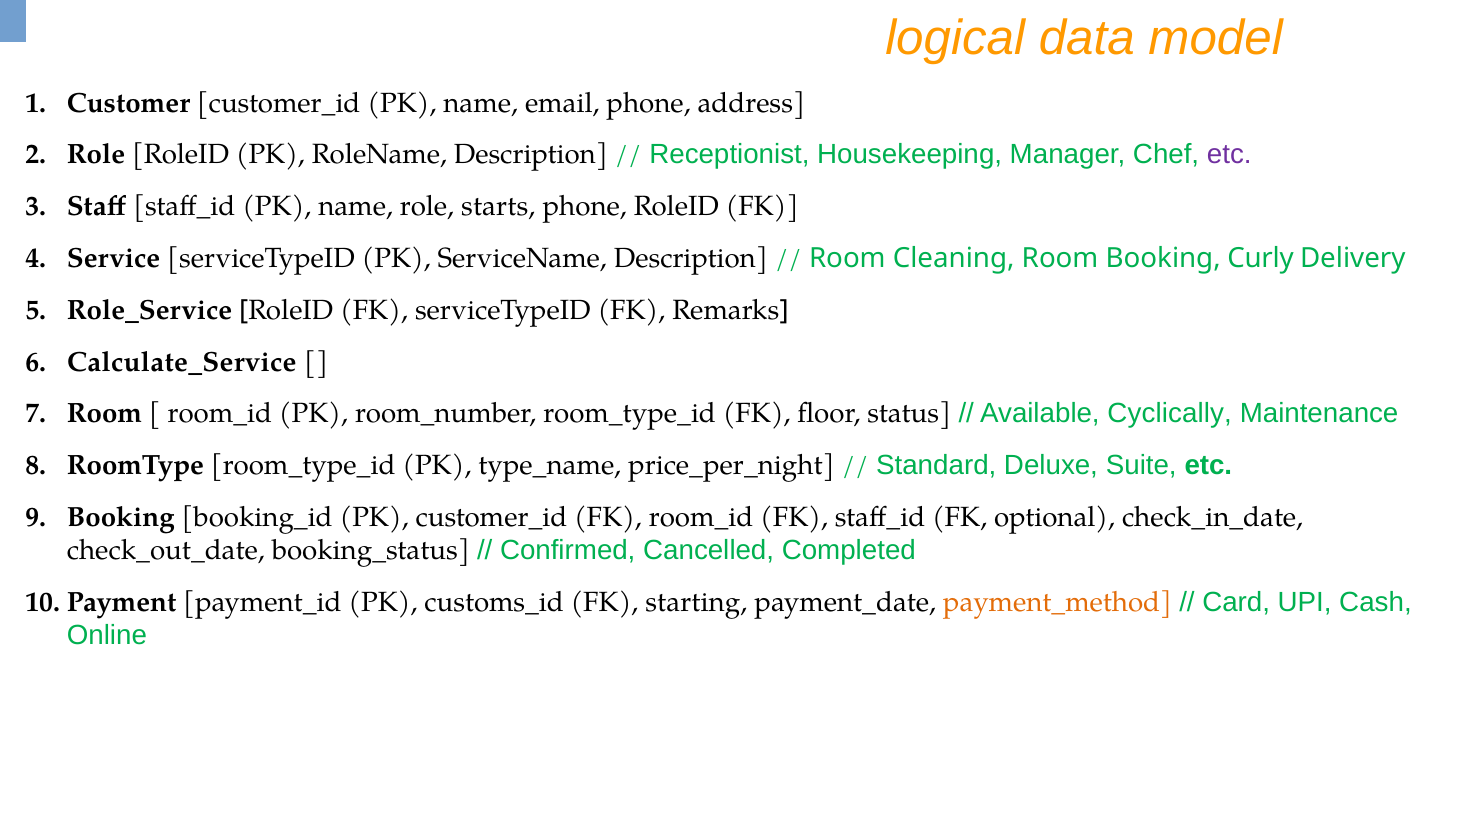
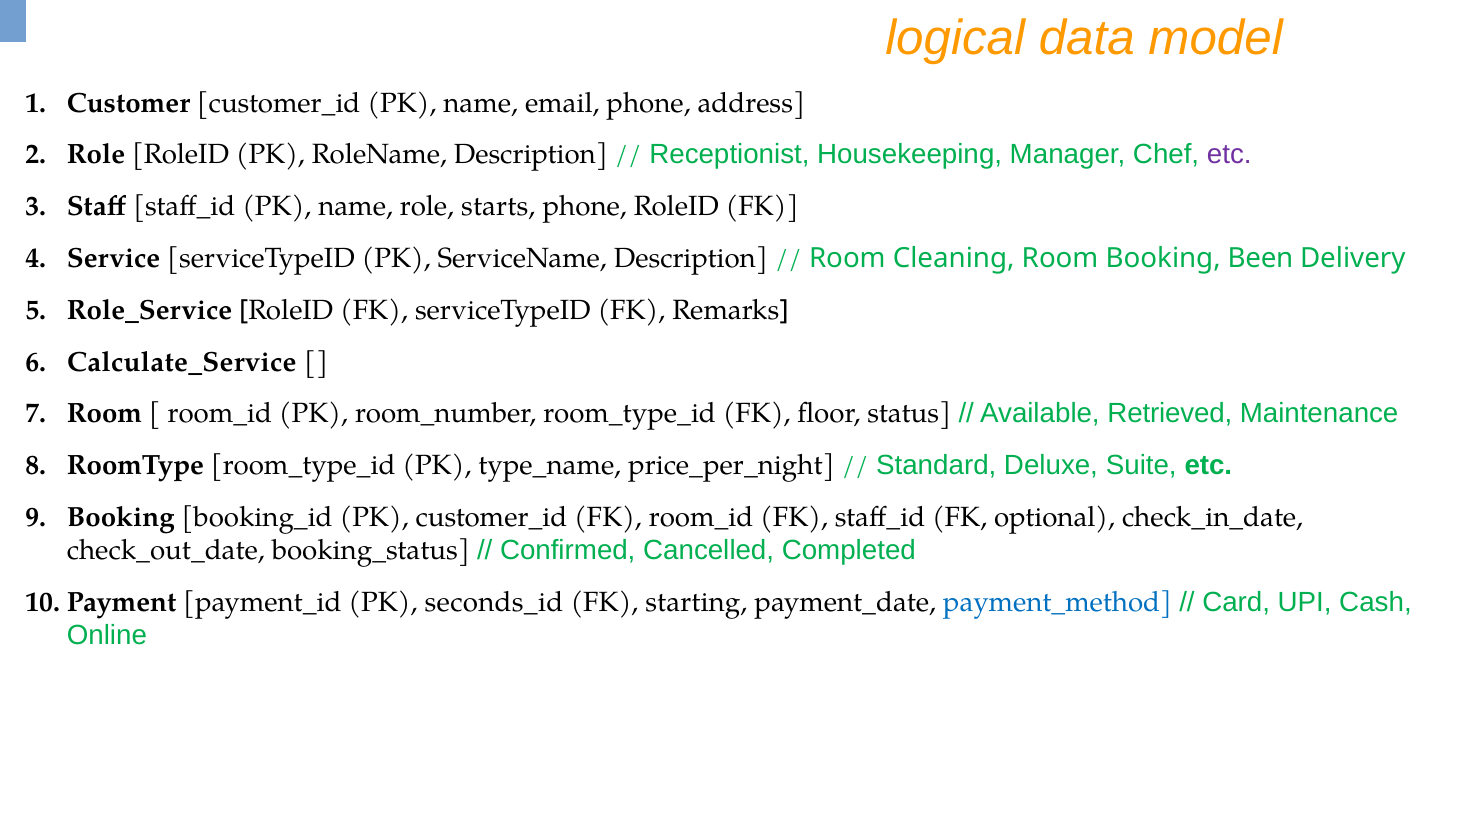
Curly: Curly -> Been (1261, 258)
Cyclically: Cyclically -> Retrieved (1170, 414)
customs_id: customs_id -> seconds_id (494, 602)
payment_method colour: orange -> blue (1057, 602)
